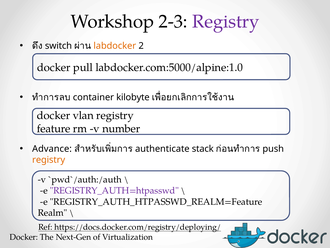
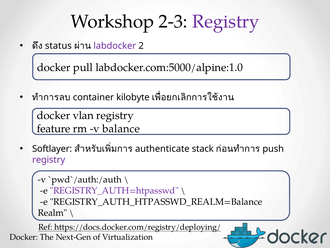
switch: switch -> status (58, 46)
labdocker colour: orange -> purple (115, 46)
number: number -> balance (121, 128)
Advance: Advance -> Softlayer (52, 149)
registry colour: orange -> purple (49, 160)
REGISTRY_AUTH_HTPASSWD_REALM=Feature: REGISTRY_AUTH_HTPASSWD_REALM=Feature -> REGISTRY_AUTH_HTPASSWD_REALM=Balance (156, 201)
